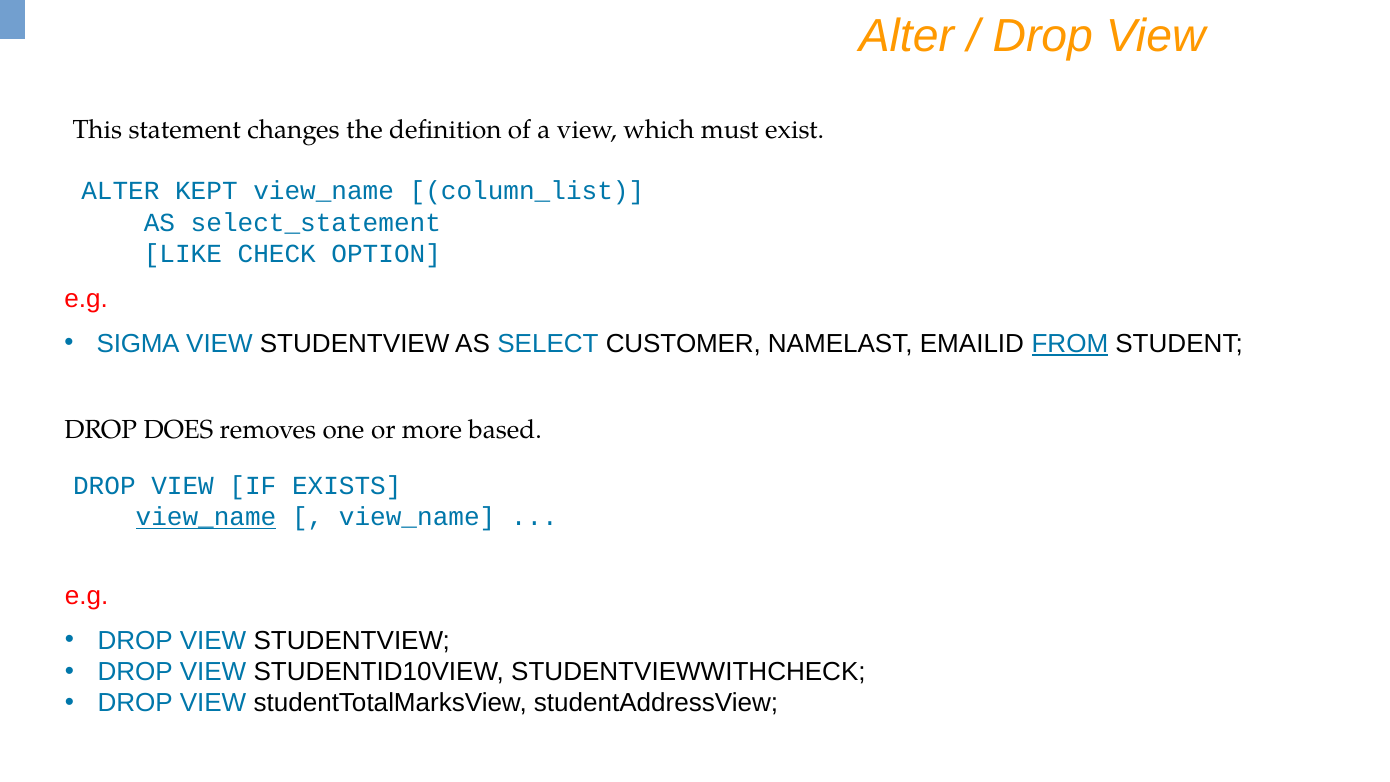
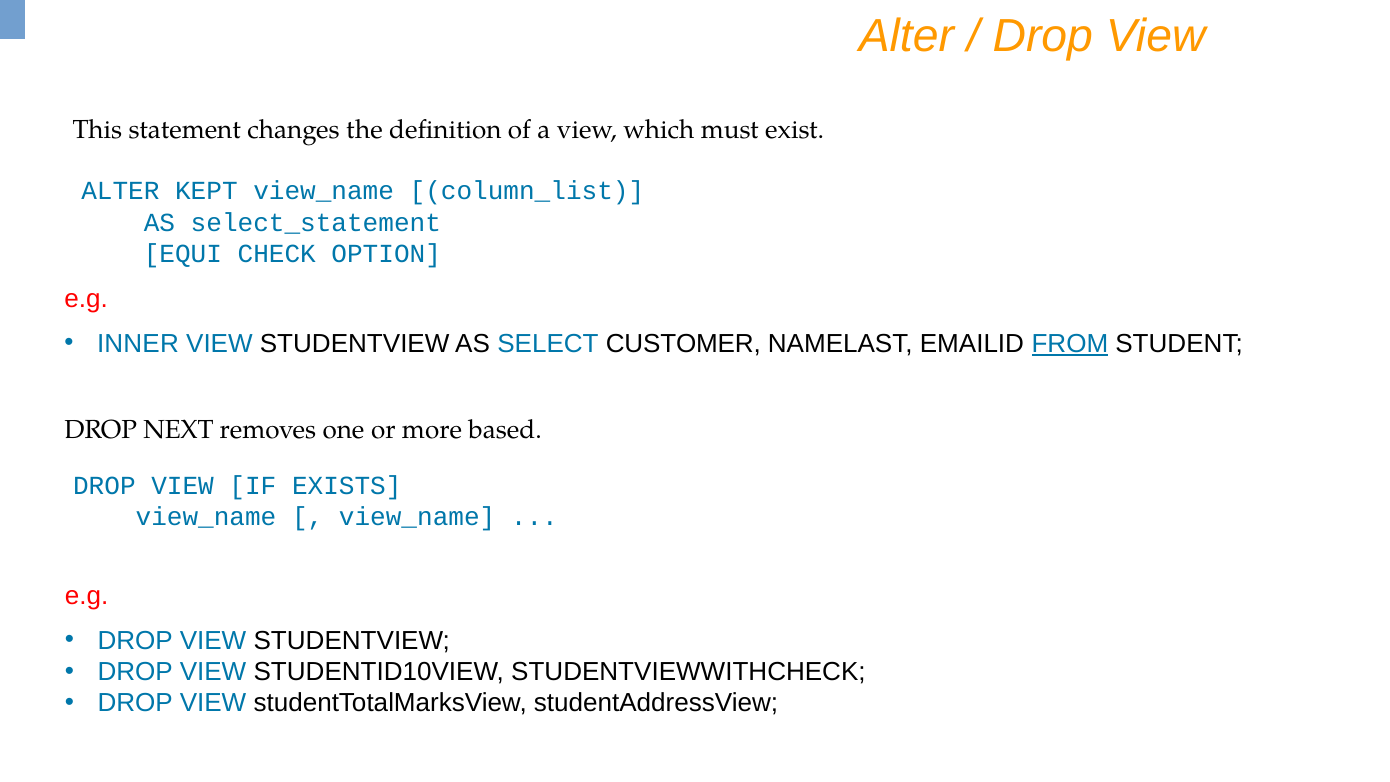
LIKE: LIKE -> EQUI (183, 254)
SIGMA: SIGMA -> INNER (138, 344)
DOES: DOES -> NEXT (178, 430)
view_name underline: present -> none (206, 517)
